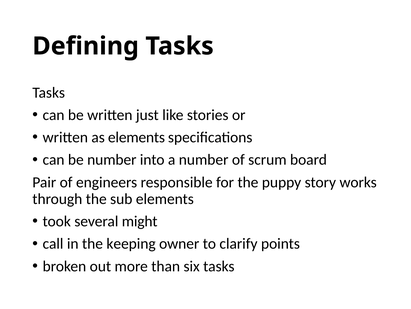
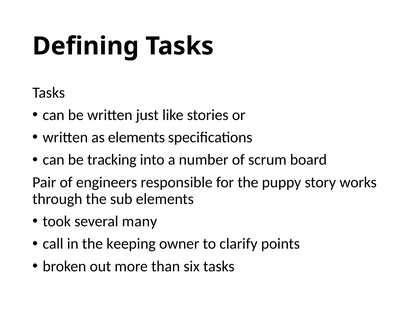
be number: number -> tracking (112, 159)
might: might -> many (140, 221)
